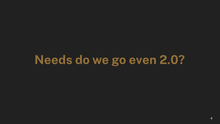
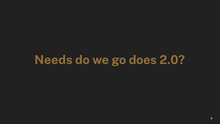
even: even -> does (143, 60)
